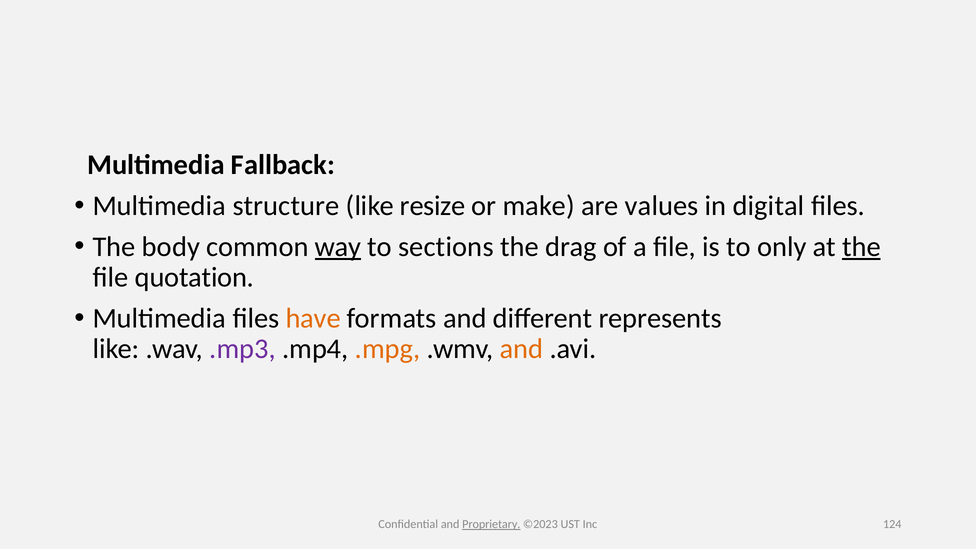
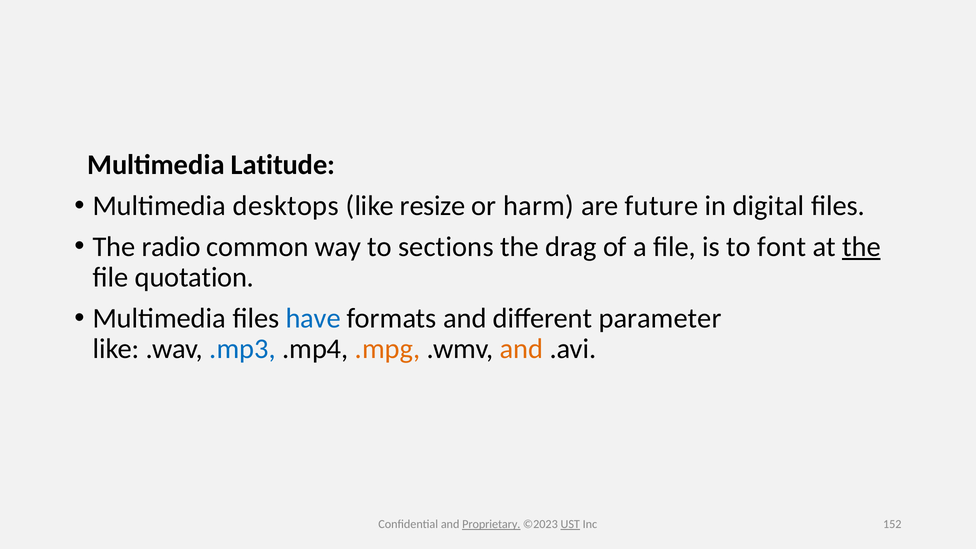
Fallback: Fallback -> Latitude (283, 165)
structure: structure -> desktops (286, 206)
make: make -> harm (539, 206)
values: values -> future (662, 206)
body: body -> radio (171, 247)
way underline: present -> none (338, 247)
only: only -> font (782, 247)
have colour: orange -> blue (313, 318)
represents: represents -> parameter (660, 318)
.mp3 colour: purple -> blue (243, 349)
UST underline: none -> present (570, 524)
124: 124 -> 152 (892, 524)
